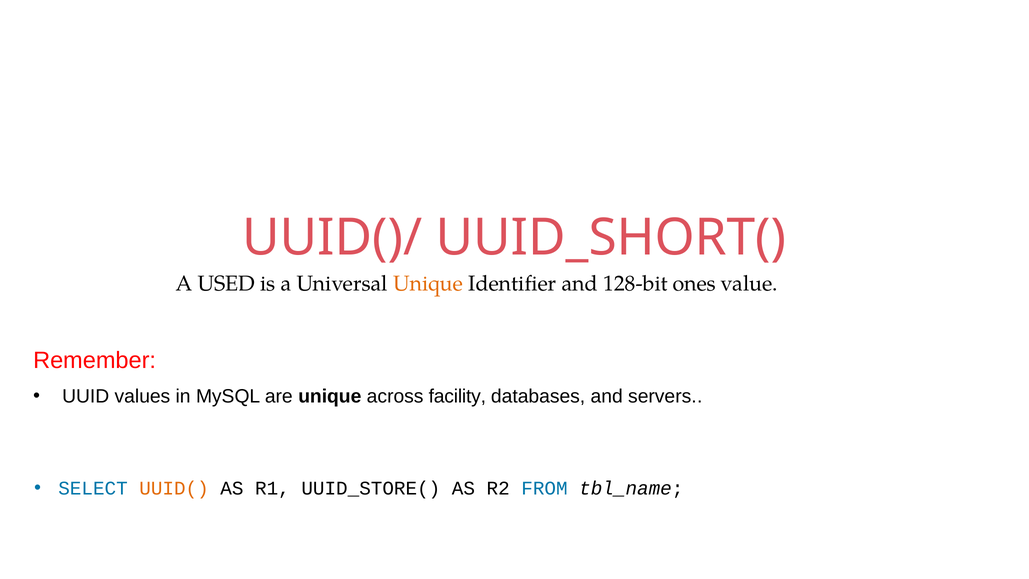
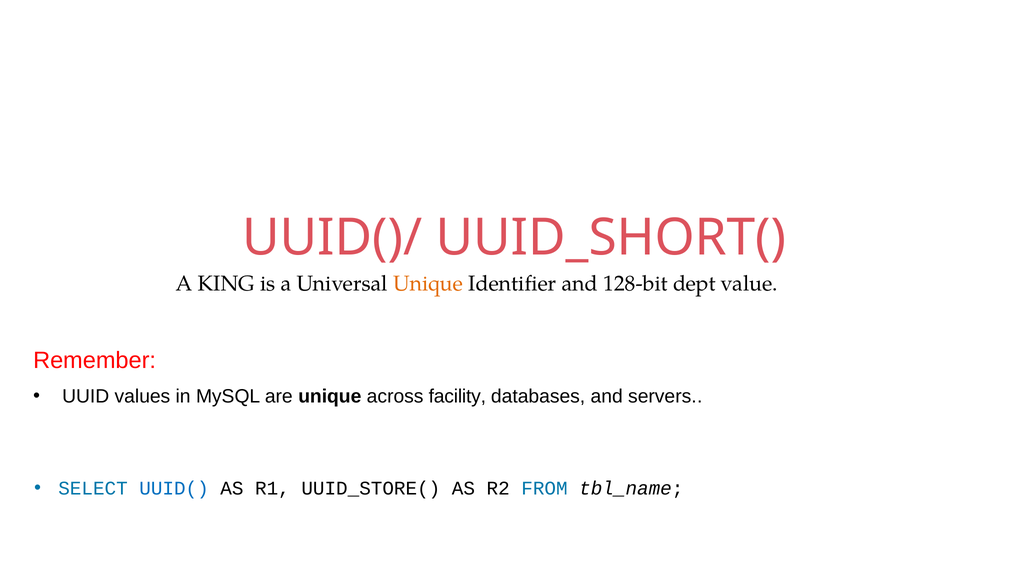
USED: USED -> KING (226, 284)
ones: ones -> dept (694, 284)
UUID( colour: orange -> blue (174, 488)
